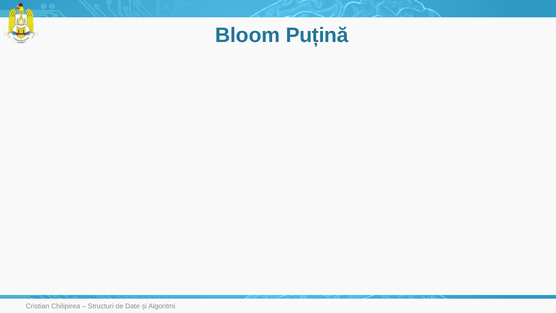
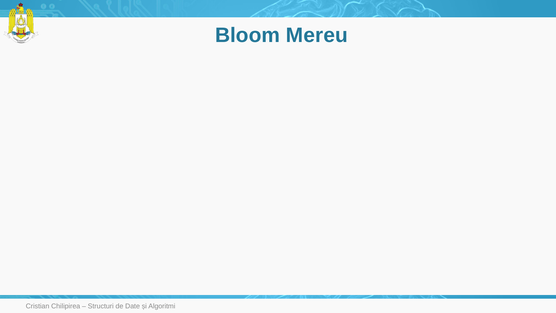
Puțină: Puțină -> Mereu (317, 35)
